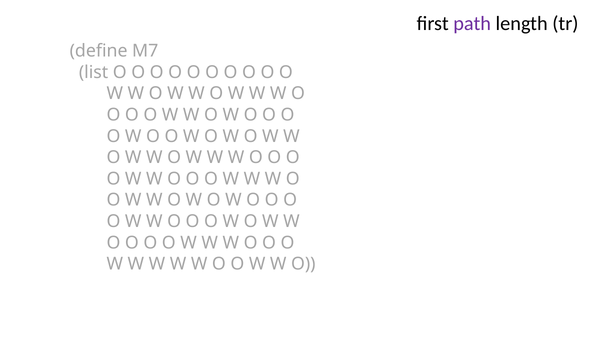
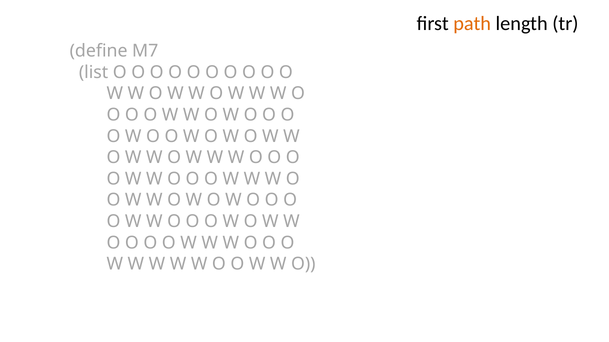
path colour: purple -> orange (472, 24)
